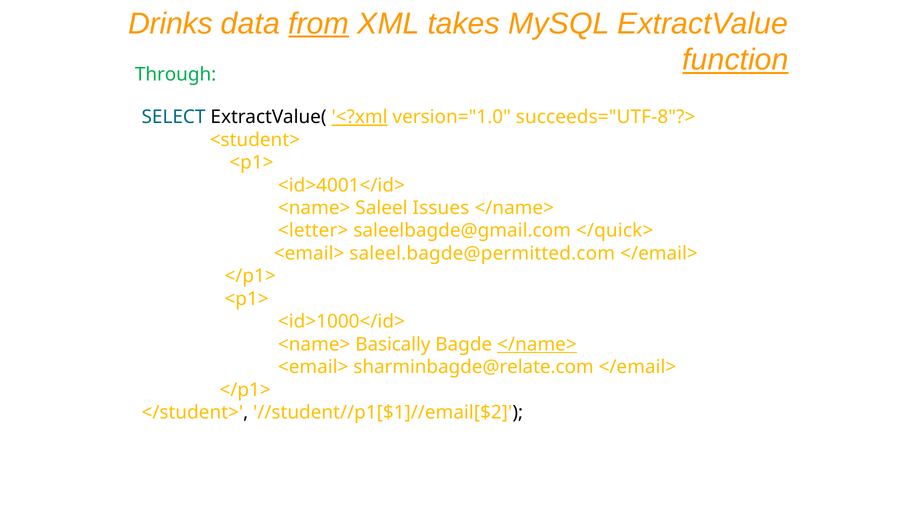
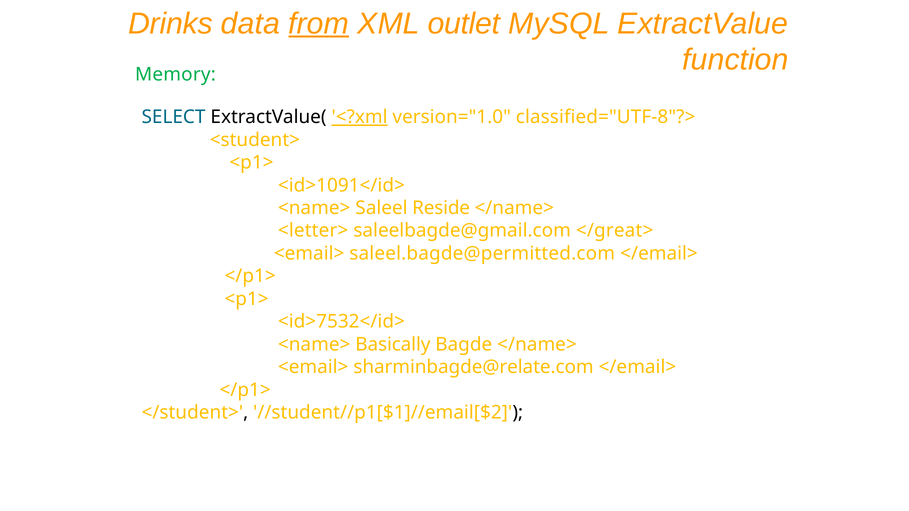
takes: takes -> outlet (464, 24)
function underline: present -> none (735, 60)
Through: Through -> Memory (175, 75)
succeeds="UTF-8"?>: succeeds="UTF-8"?> -> classified="UTF-8"?> (606, 117)
<id>4001</id>: <id>4001</id> -> <id>1091</id> (341, 185)
Issues: Issues -> Reside (441, 208)
</quick>: </quick> -> </great> (615, 231)
<id>1000</id>: <id>1000</id> -> <id>7532</id> (341, 322)
</name> underline: present -> none (537, 345)
